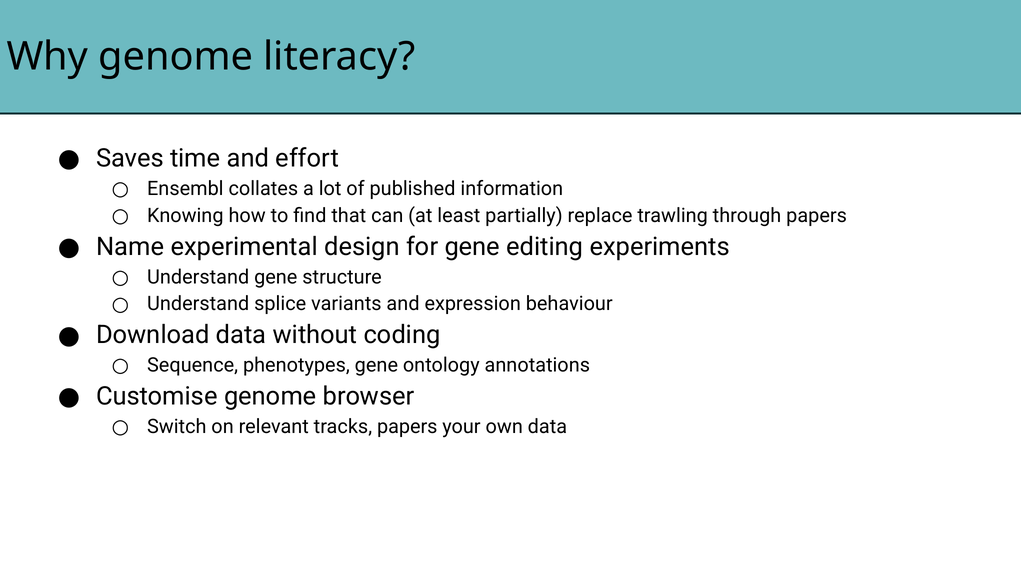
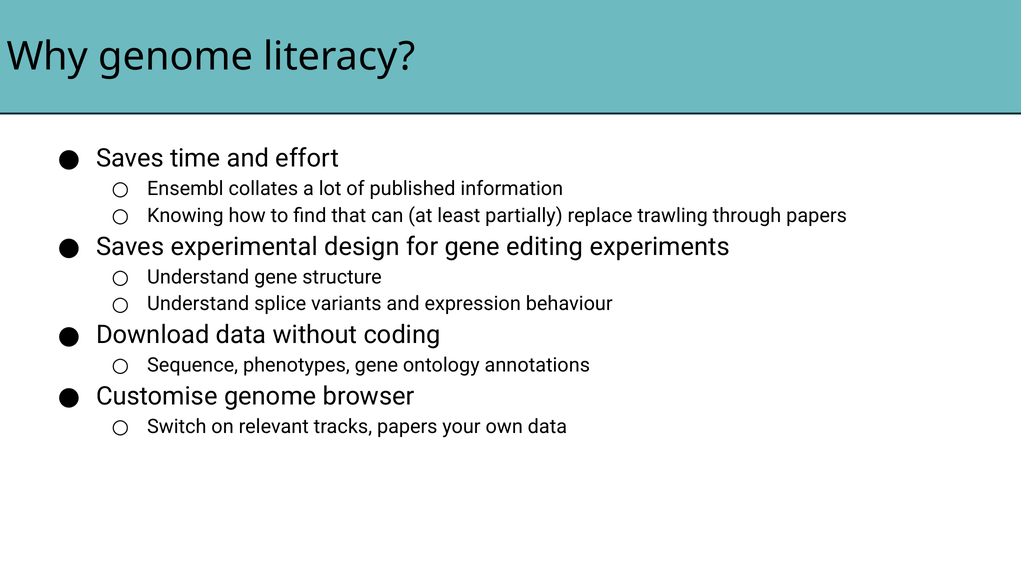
Name: Name -> Saves (130, 247)
